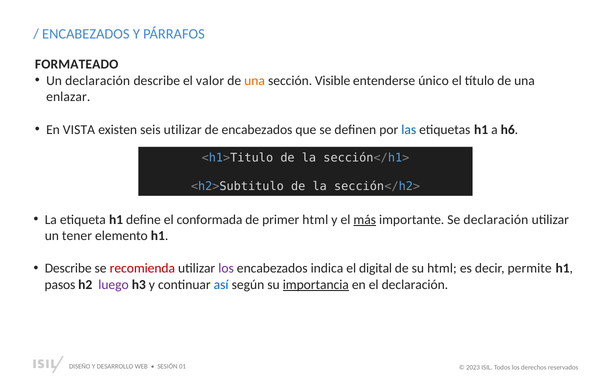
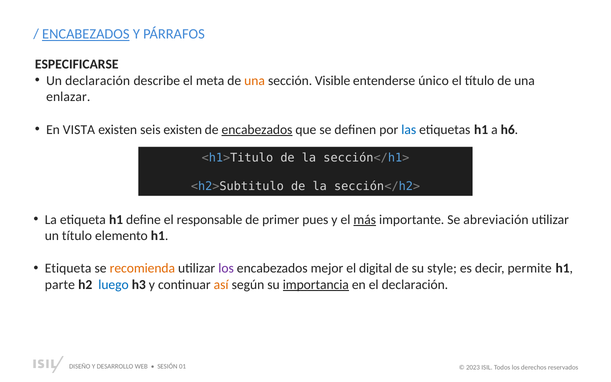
ENCABEZADOS underline: none -> present (86, 34)
FORMATEADO: FORMATEADO -> ESPECIFICARSE (77, 64)
valor: valor -> meta (210, 81)
seis utilizar: utilizar -> existen (183, 129)
encabezados underline: none -> present (257, 129)
conformada: conformada -> responsable (210, 220)
primer html: html -> pues (315, 220)
Se declaración: declaración -> abreviación (496, 220)
un tener: tener -> título (77, 236)
Describe: Describe -> Etiqueta (68, 268)
recomienda colour: red -> orange (142, 268)
indica: indica -> mejor (327, 268)
su html: html -> style (442, 268)
pasos: pasos -> parte (60, 285)
luego colour: purple -> blue (114, 285)
así colour: blue -> orange (221, 285)
